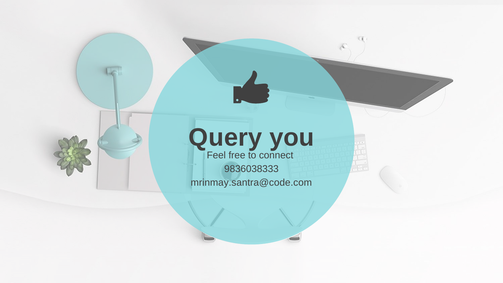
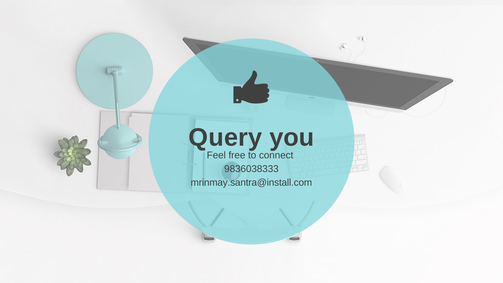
mrinmay.santra@code.com: mrinmay.santra@code.com -> mrinmay.santra@install.com (251, 183)
